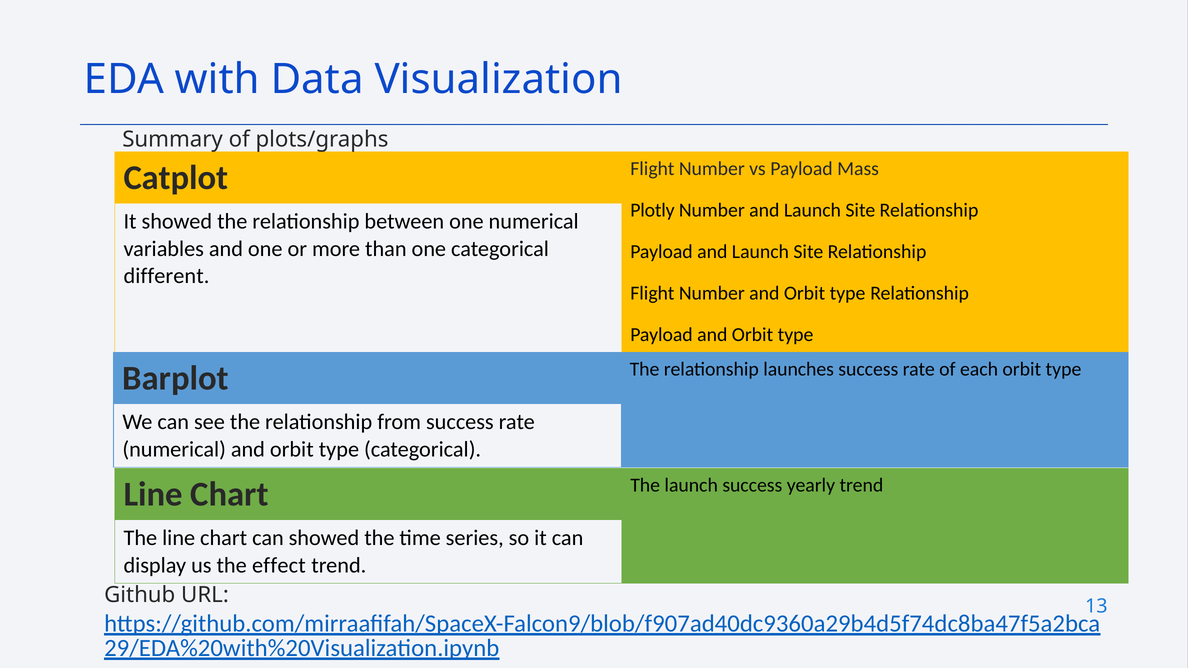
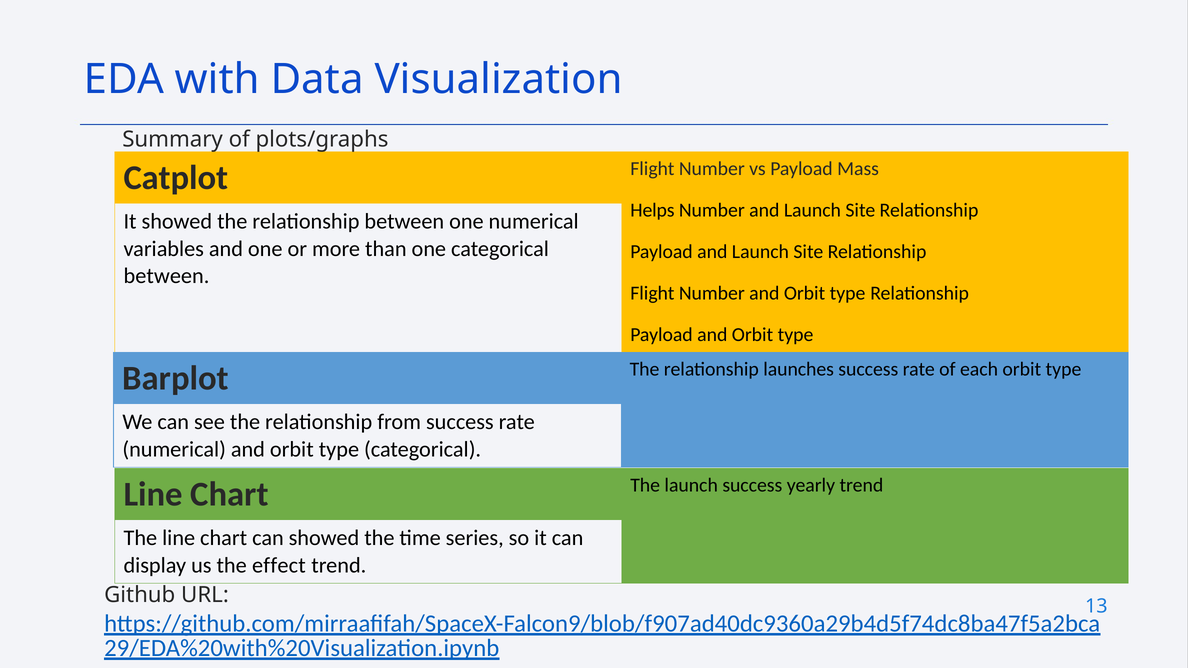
Plotly: Plotly -> Helps (652, 210)
different: different -> between (167, 276)
